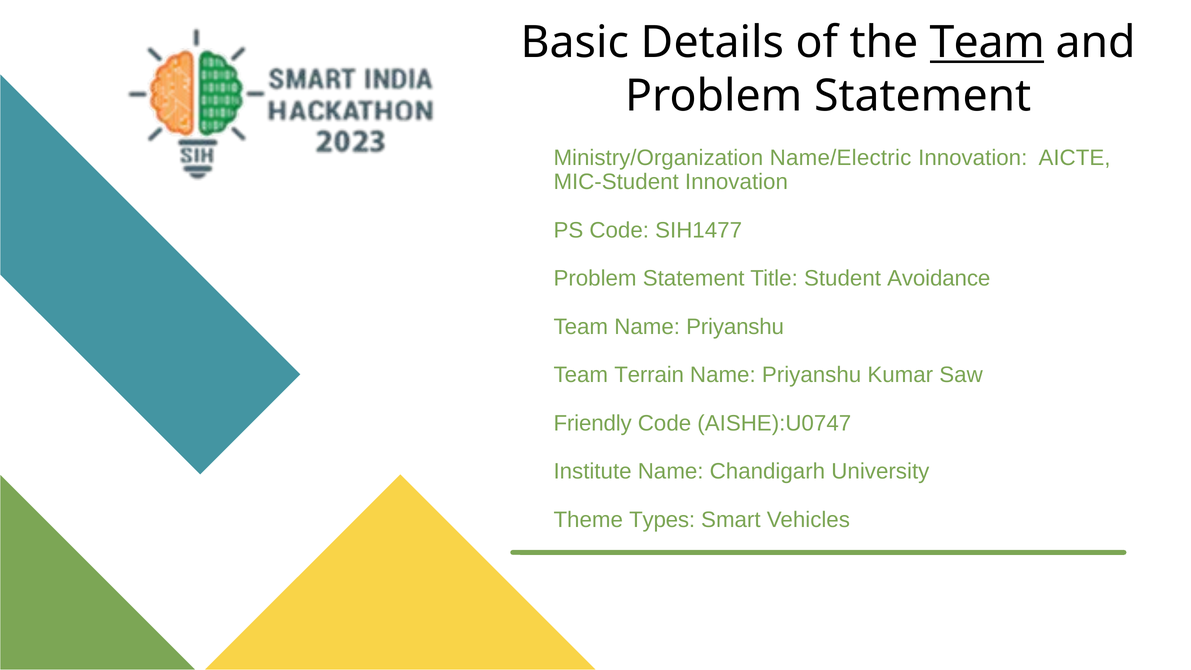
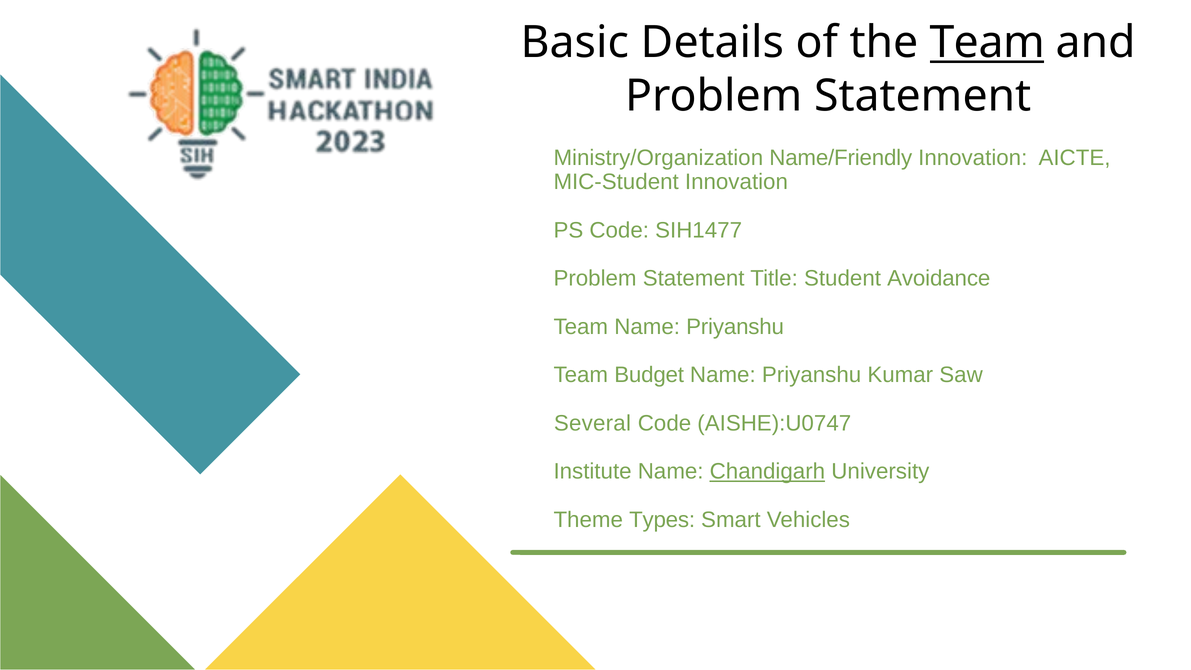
Name/Electric: Name/Electric -> Name/Friendly (841, 158)
Terrain: Terrain -> Budget (649, 375)
Friendly: Friendly -> Several (592, 423)
Chandigarh underline: none -> present (767, 472)
